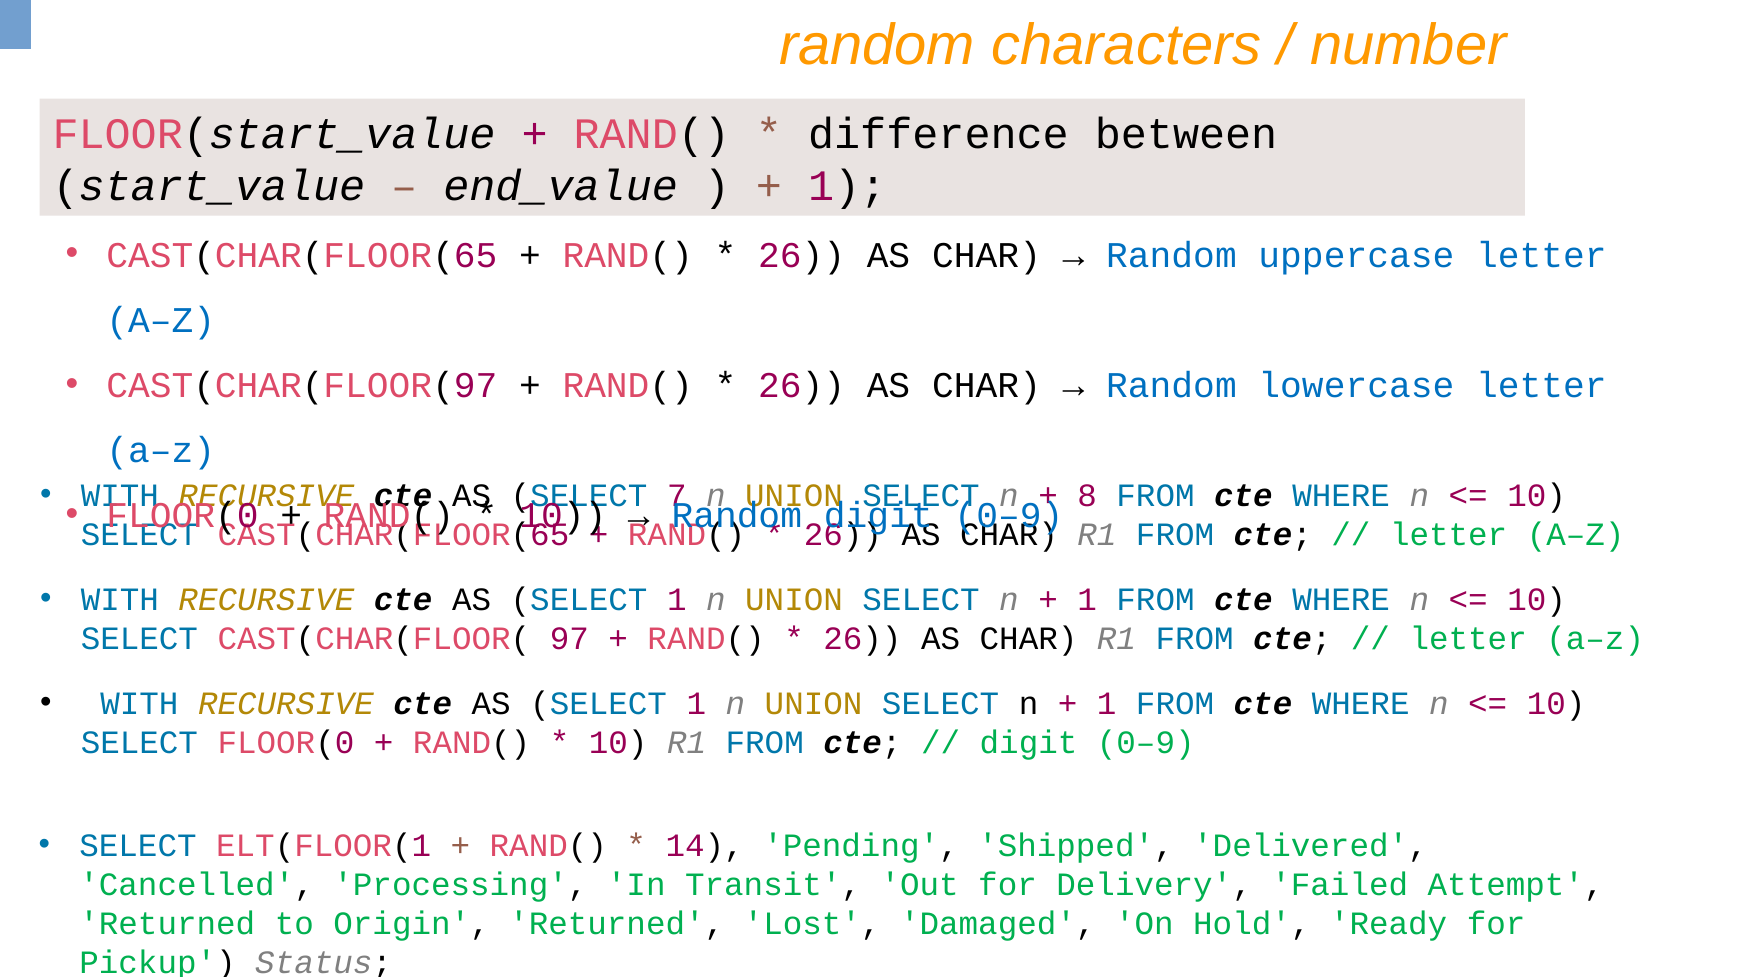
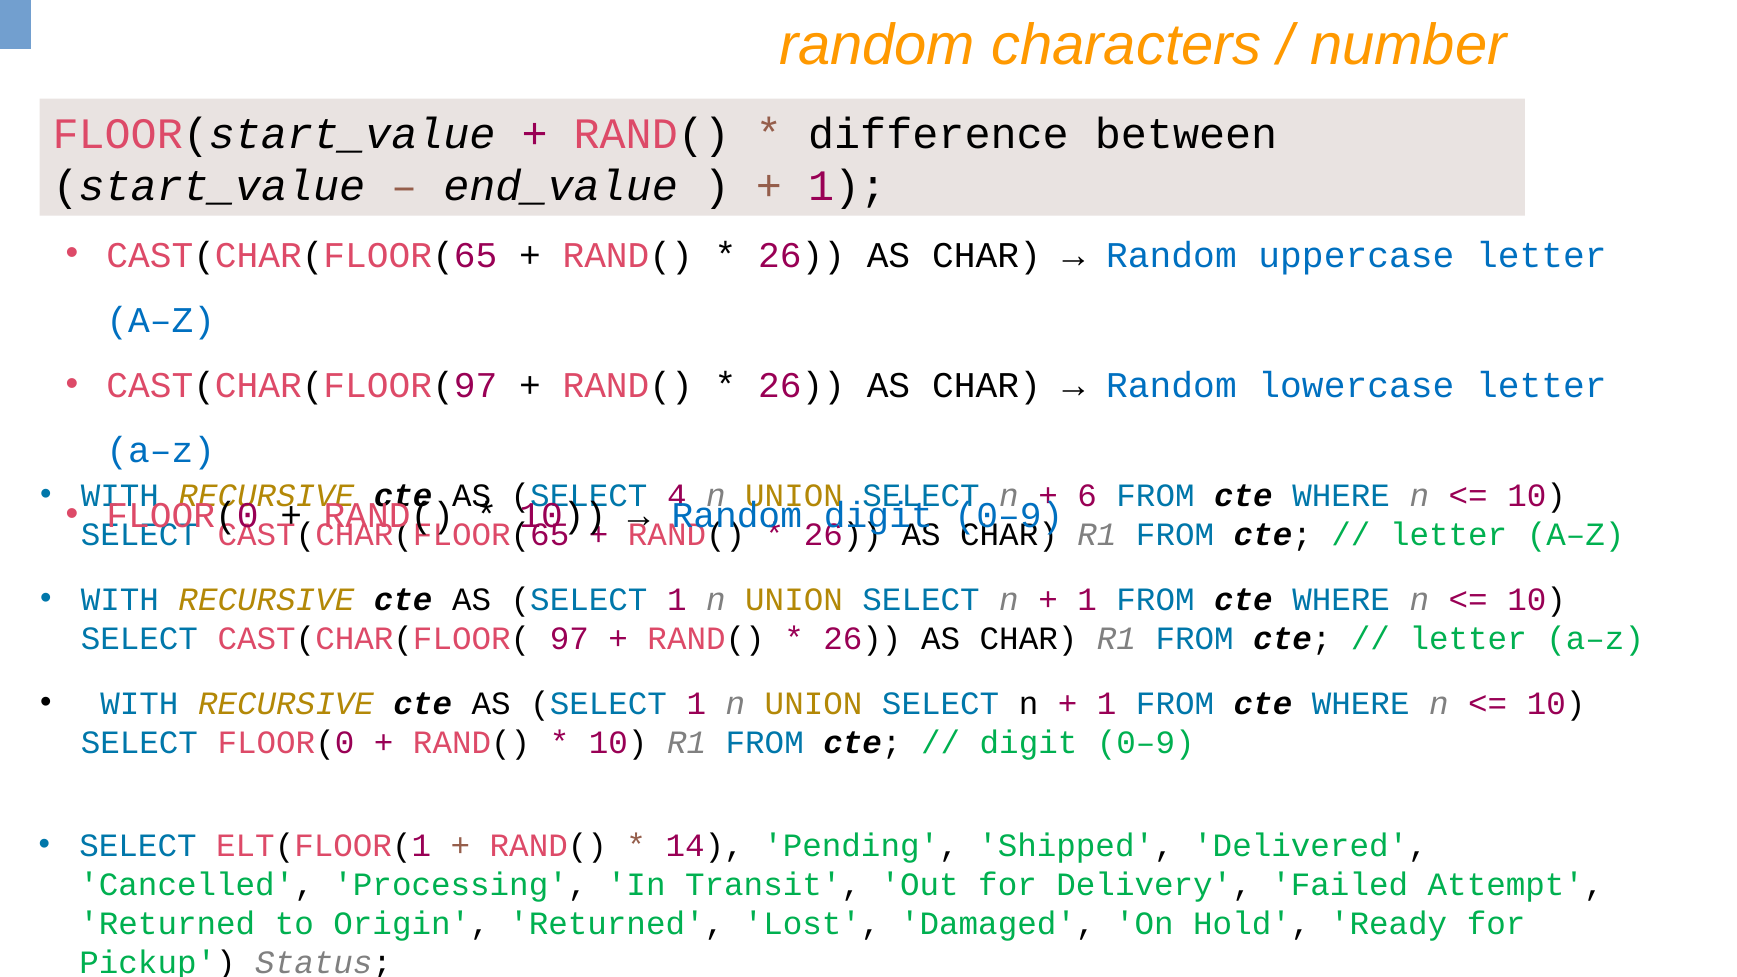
7: 7 -> 4 (677, 495)
8: 8 -> 6 (1087, 495)
